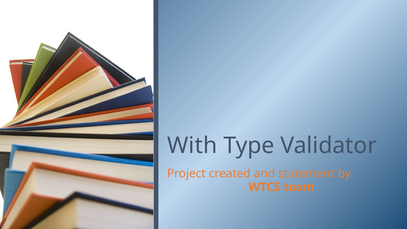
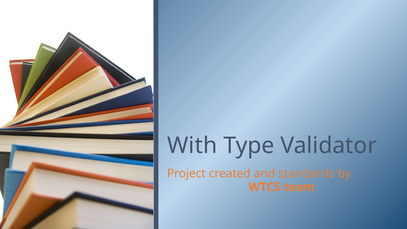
statement: statement -> standards (306, 173)
